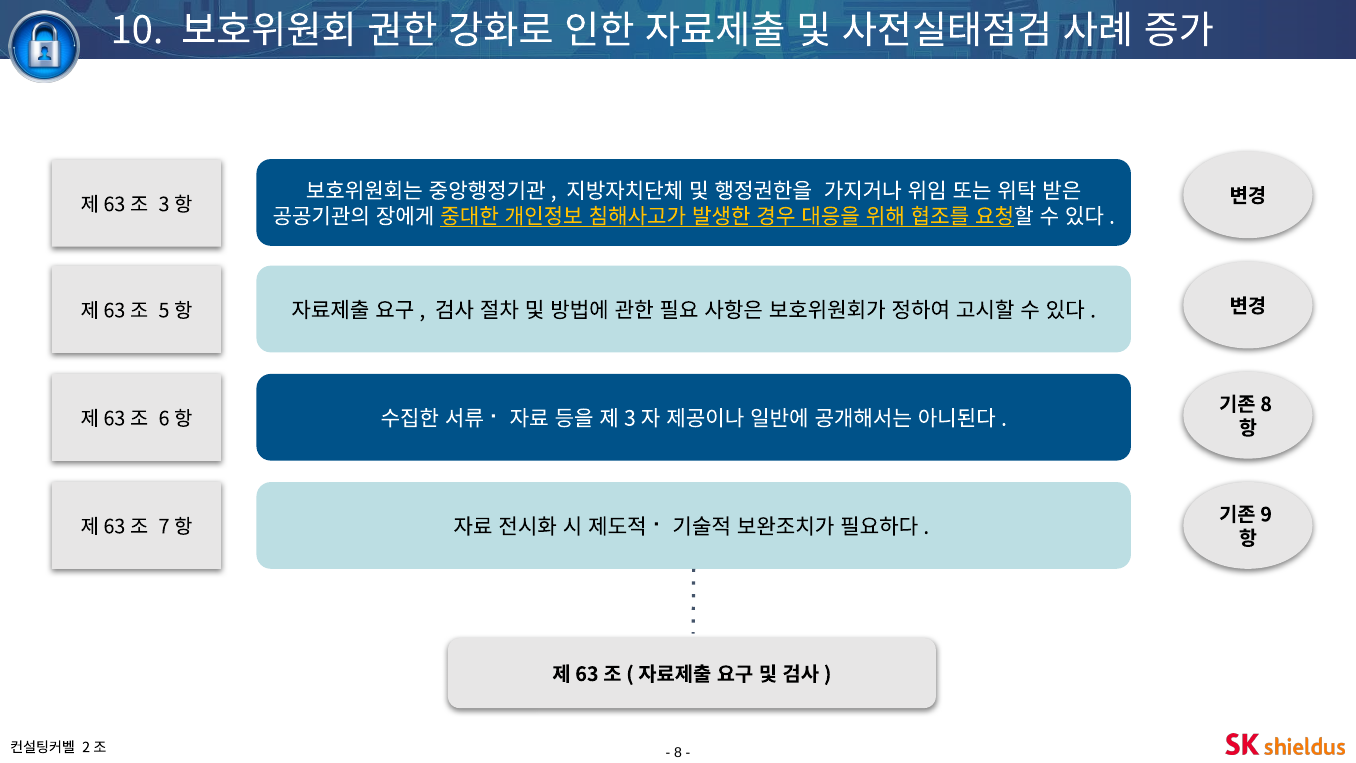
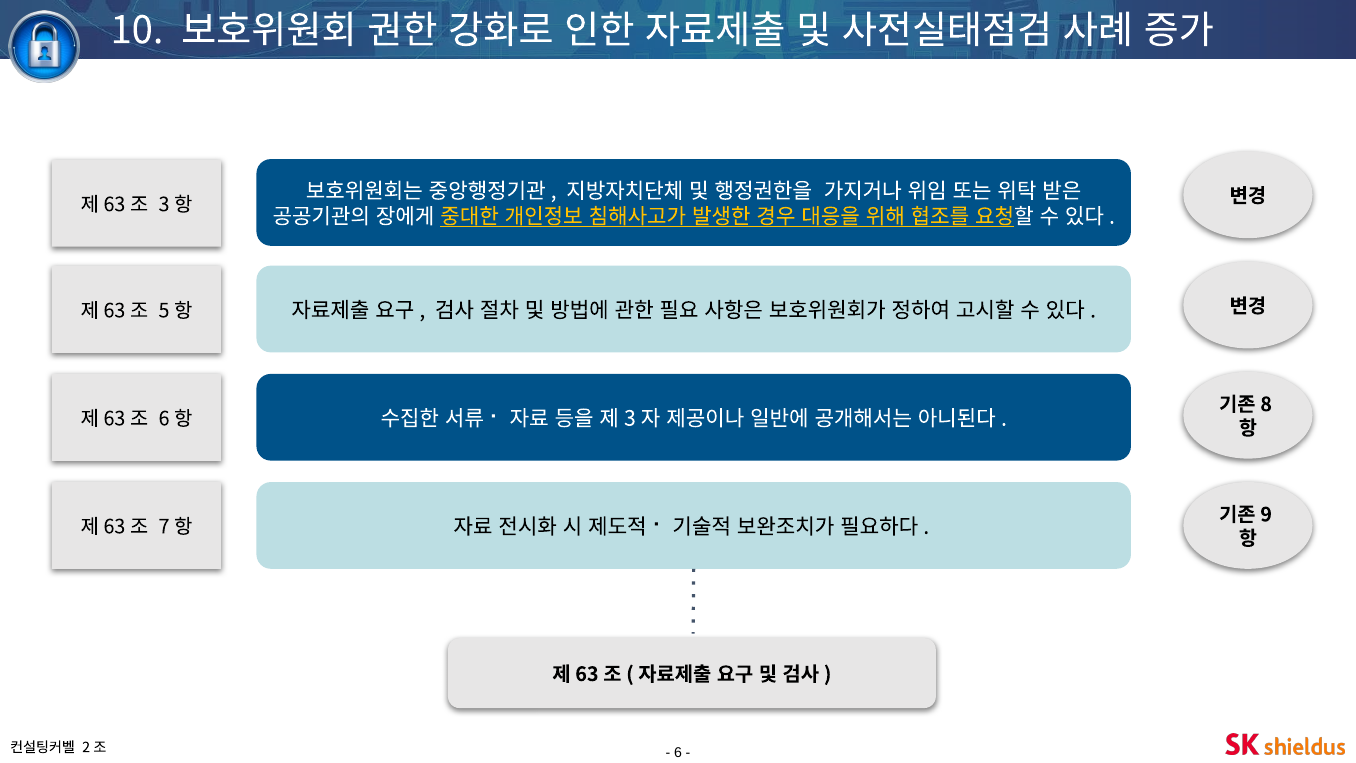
8: 8 -> 6 (678, 752)
